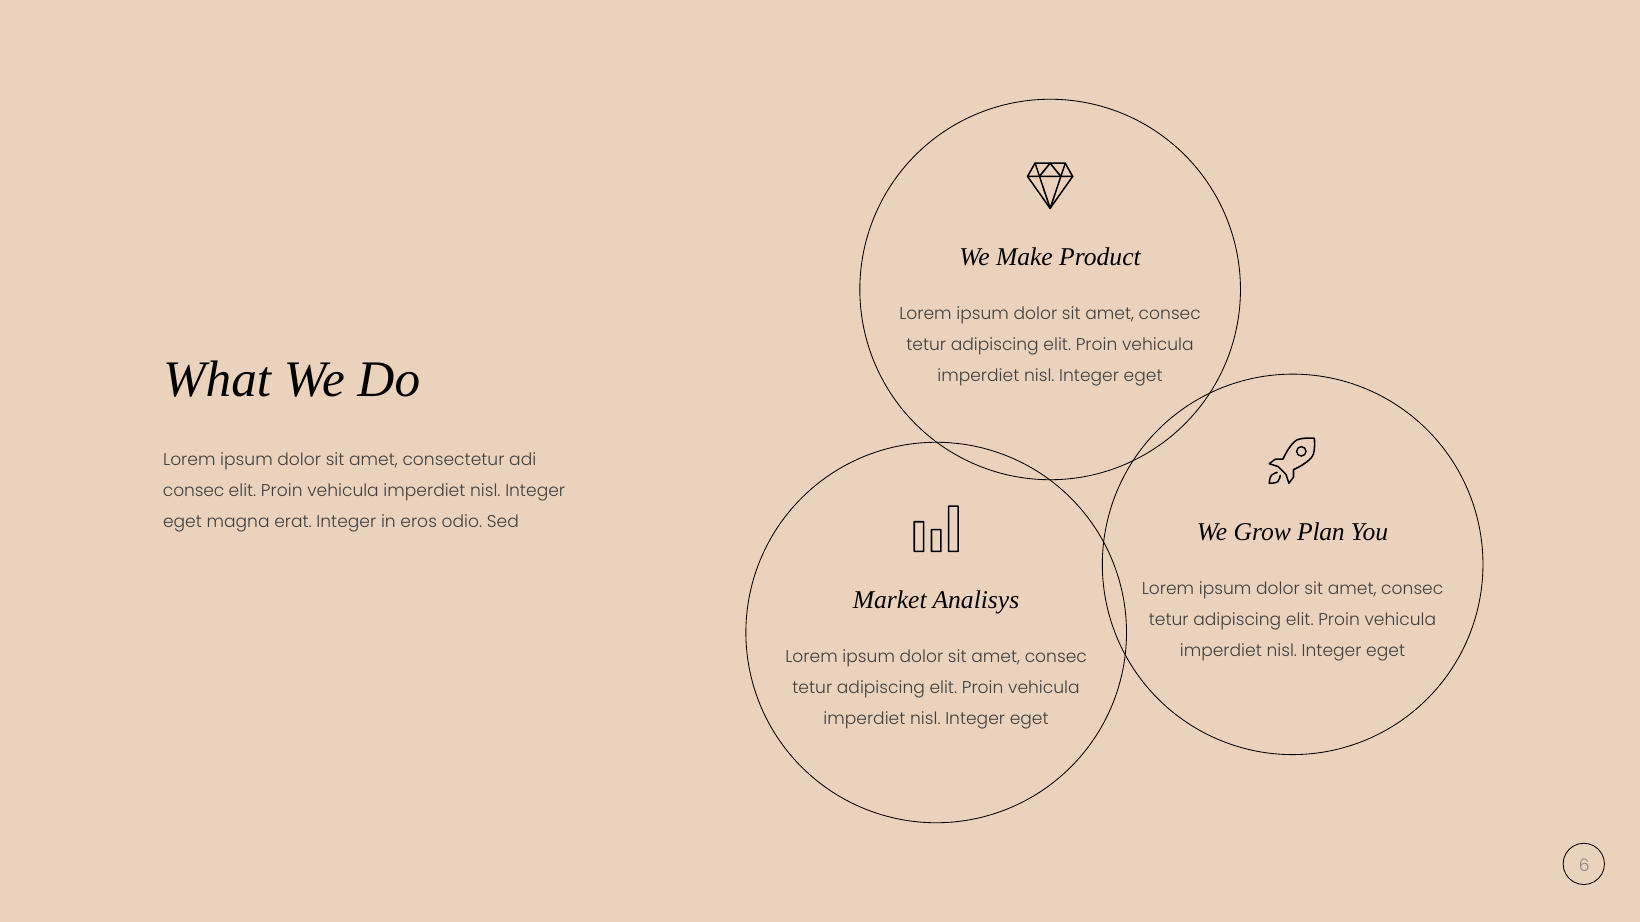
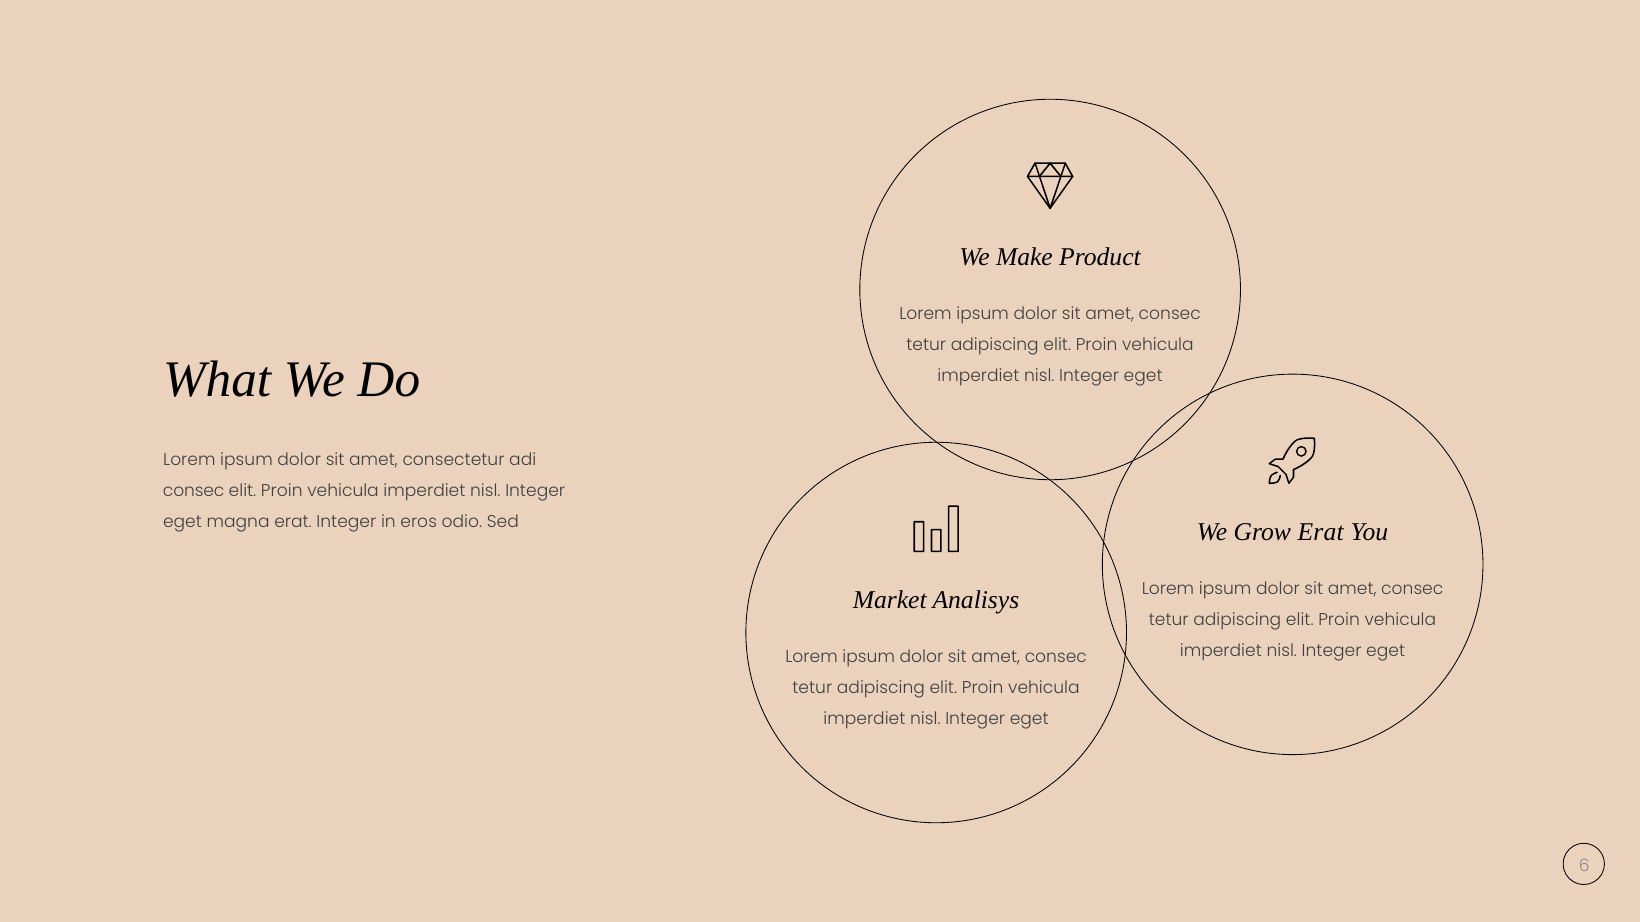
Grow Plan: Plan -> Erat (1321, 532)
